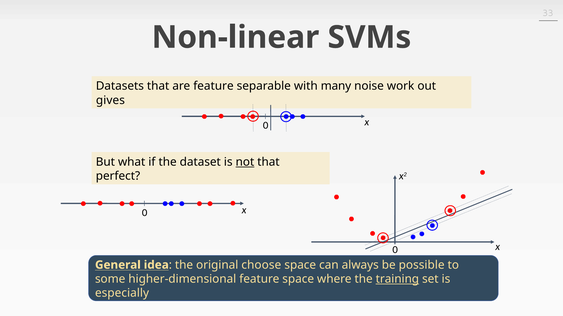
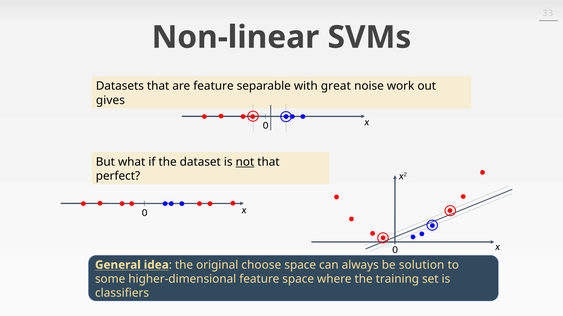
many: many -> great (336, 86)
possible: possible -> solution (422, 265)
training underline: present -> none (397, 280)
especially: especially -> classifiers (122, 294)
